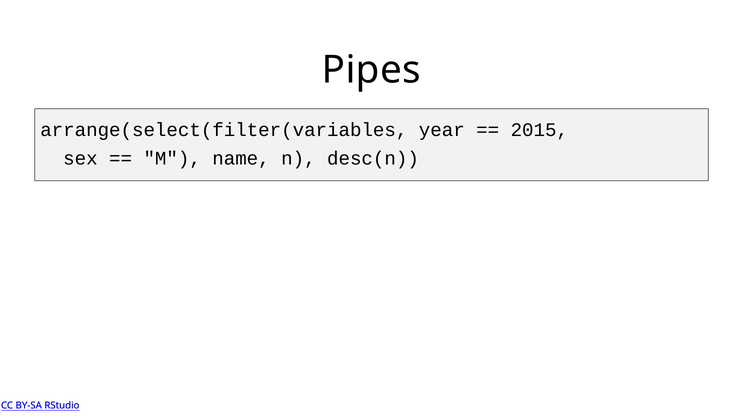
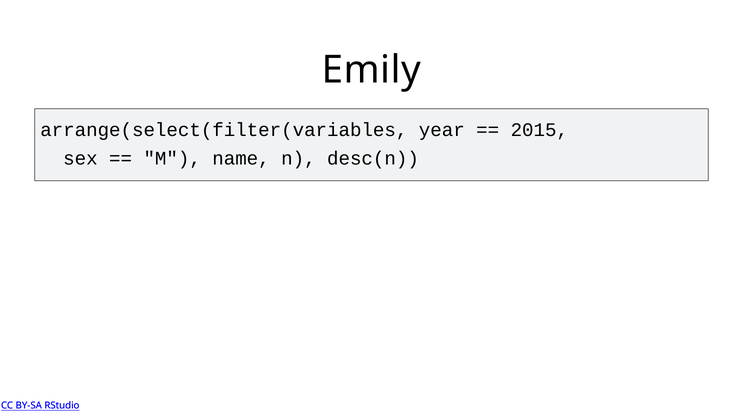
Pipes: Pipes -> Emily (371, 70)
